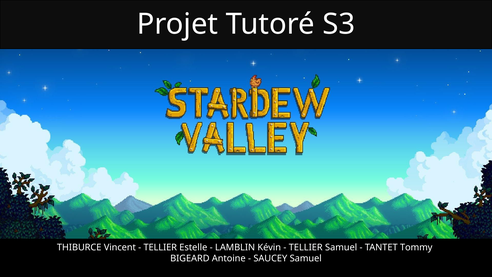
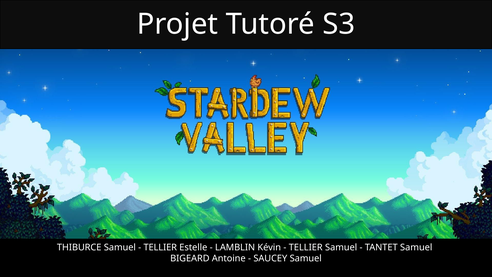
THIBURCE Vincent: Vincent -> Samuel (120, 247)
TANTET Tommy: Tommy -> Samuel (416, 247)
